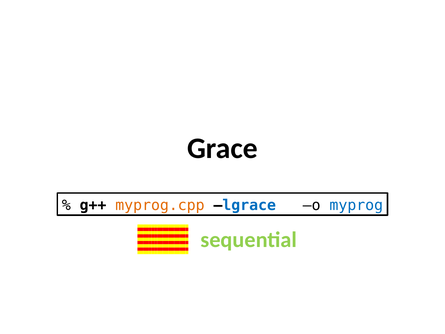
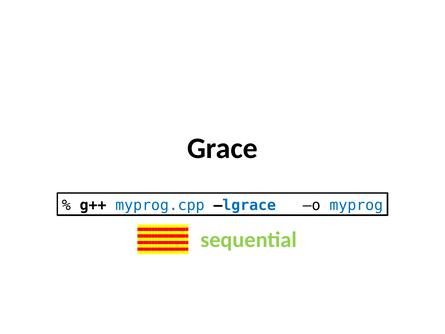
myprog.cpp colour: orange -> blue (160, 205)
